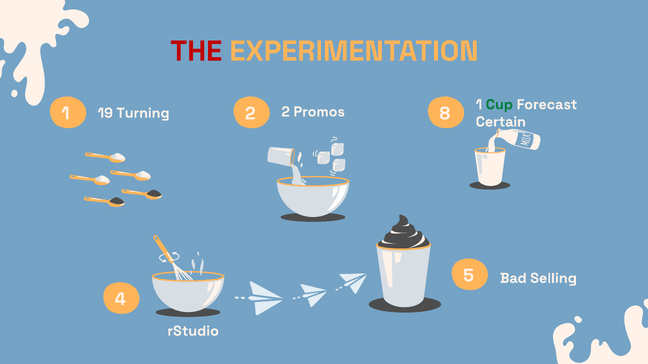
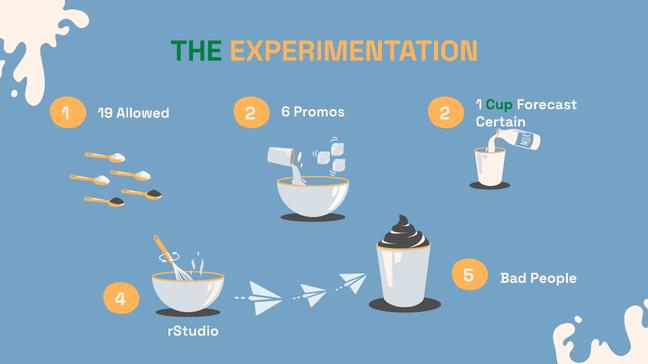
THE colour: red -> green (196, 51)
Turning: Turning -> Allowed (143, 113)
2 2: 2 -> 6 (286, 112)
Promos 8: 8 -> 2 (445, 114)
Selling: Selling -> People (554, 278)
